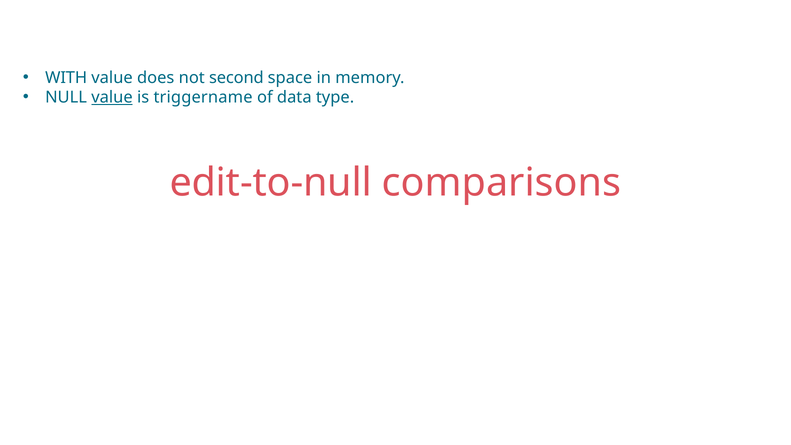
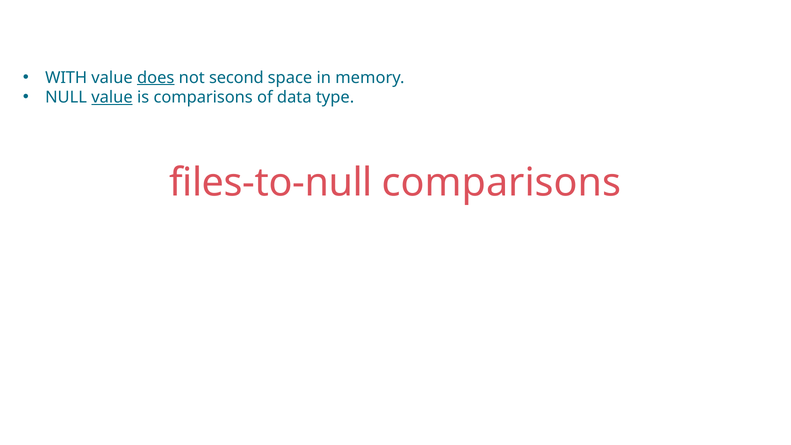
does underline: none -> present (156, 78)
is triggername: triggername -> comparisons (203, 97)
edit-to-null: edit-to-null -> files-to-null (271, 183)
